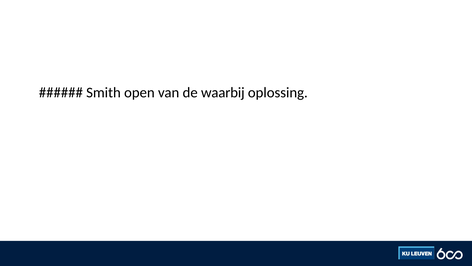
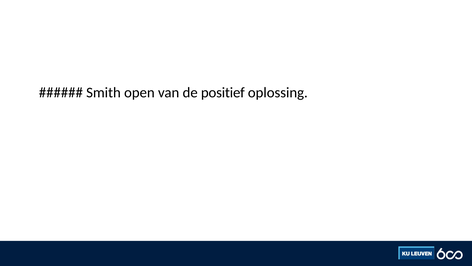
waarbij: waarbij -> positief (223, 92)
